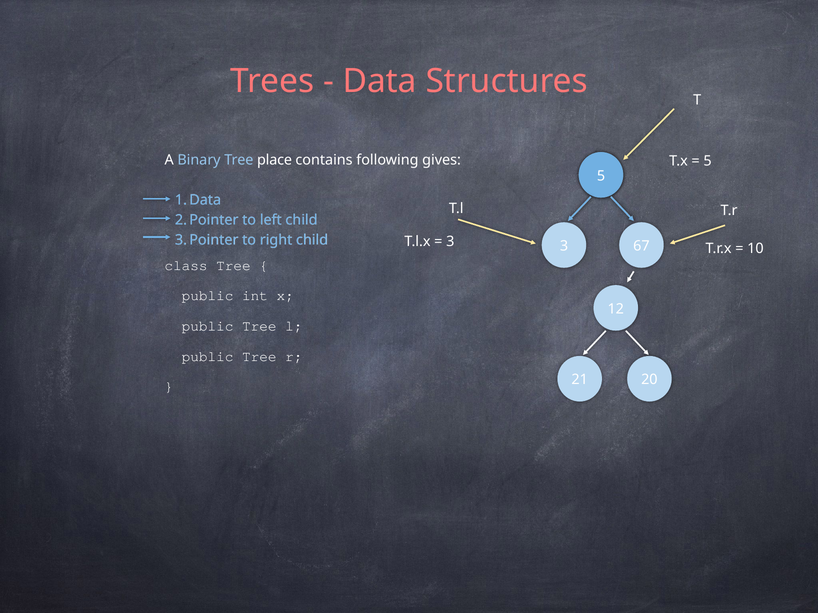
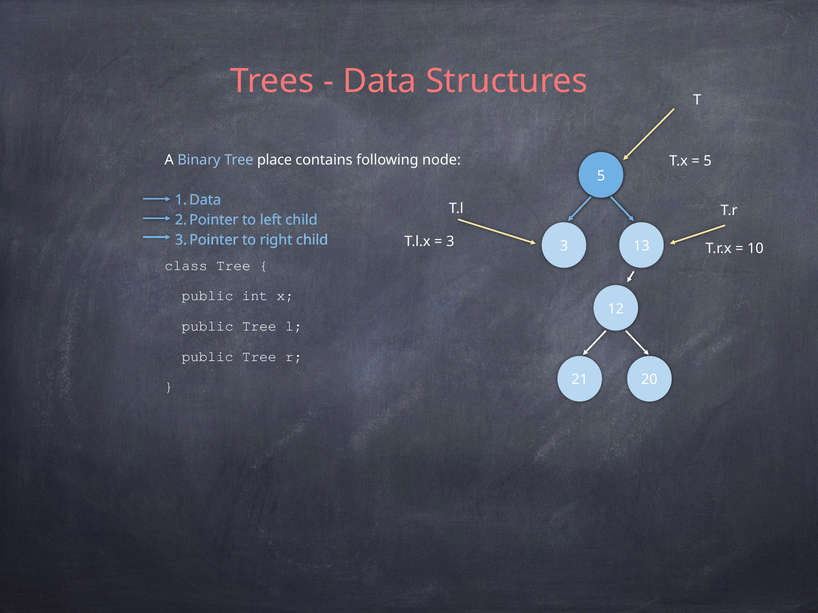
gives: gives -> node (442, 160)
67: 67 -> 13 (641, 246)
